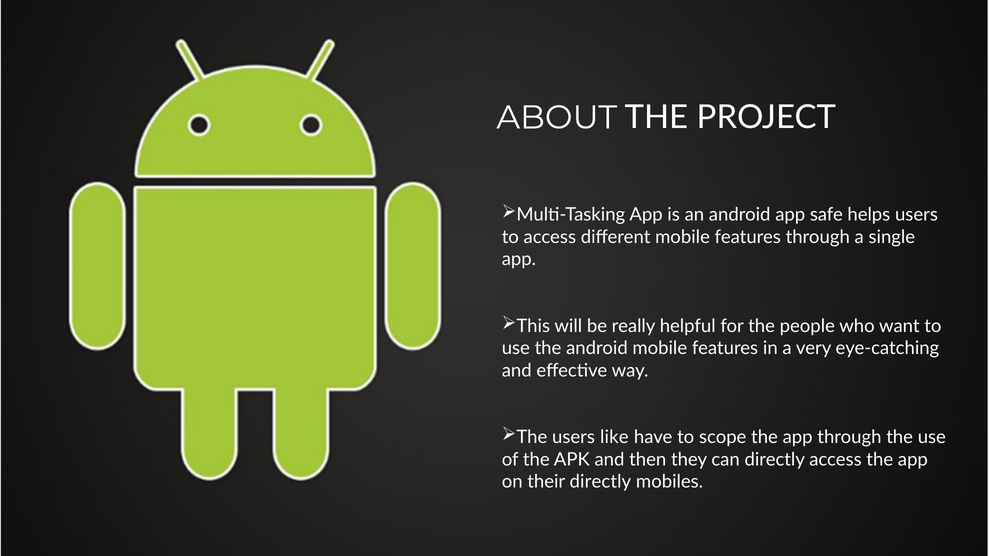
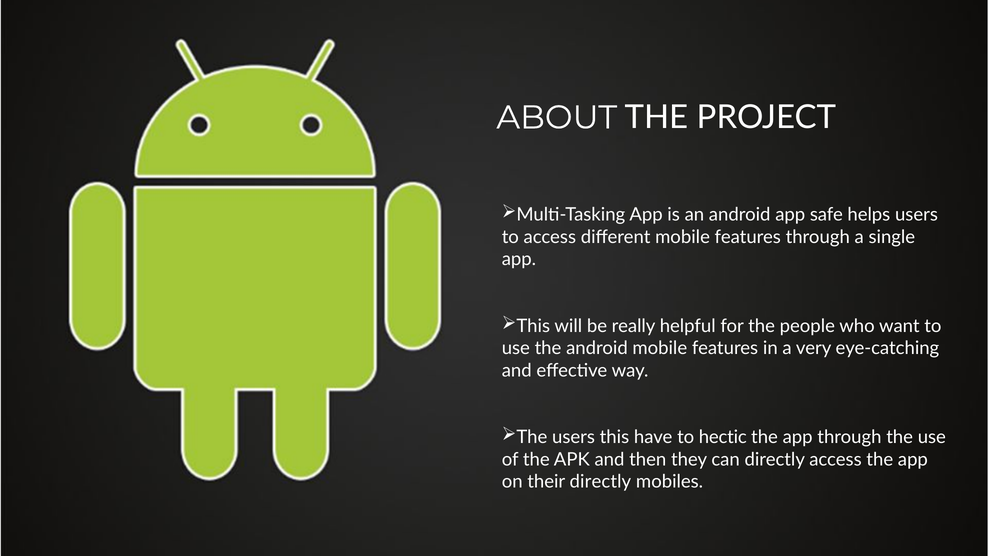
users like: like -> this (614, 437)
scope: scope -> hectic (723, 437)
